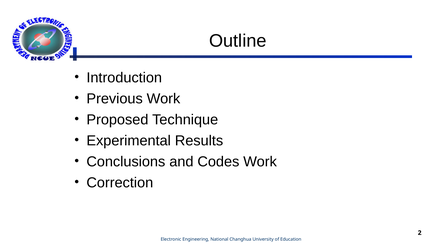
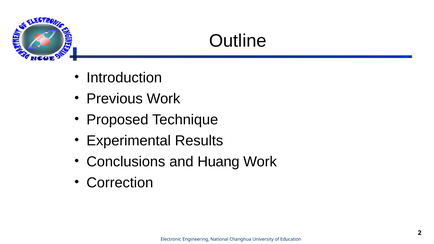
Codes: Codes -> Huang (218, 162)
